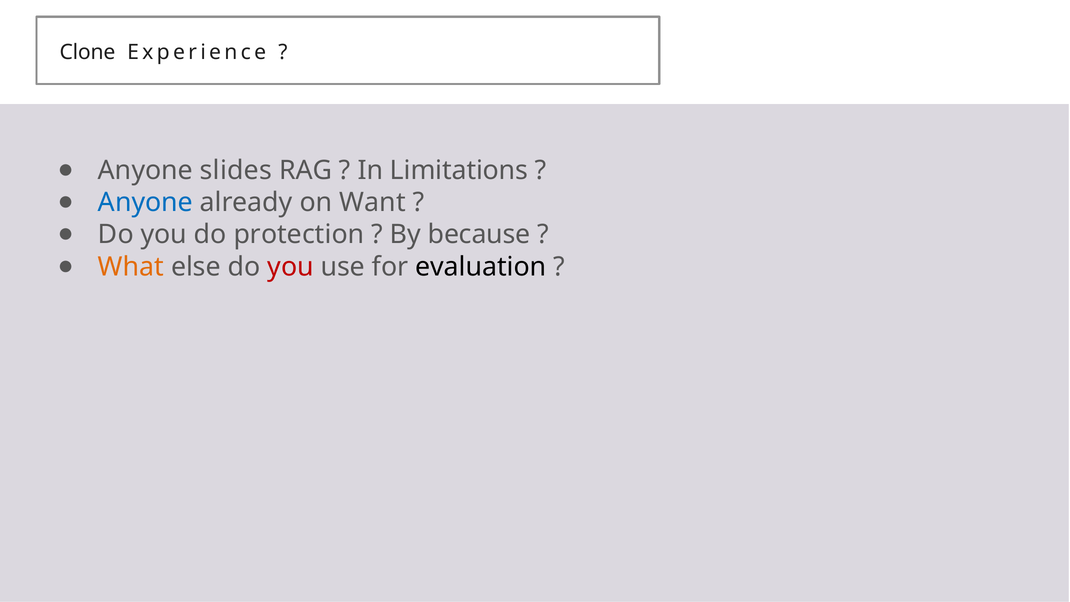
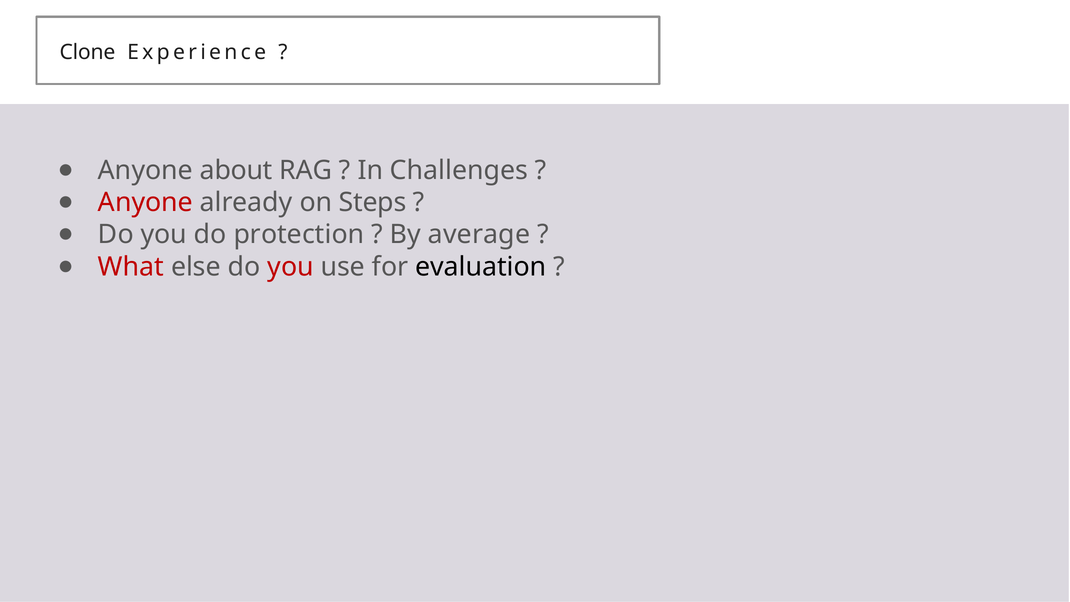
slides: slides -> about (236, 170)
Limitations: Limitations -> Challenges (459, 170)
Anyone colour: blue -> red (145, 202)
Want: Want -> Steps (373, 202)
because: because -> average (479, 235)
What colour: orange -> red (131, 267)
